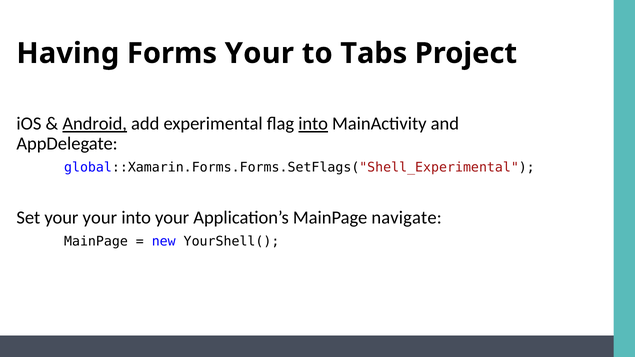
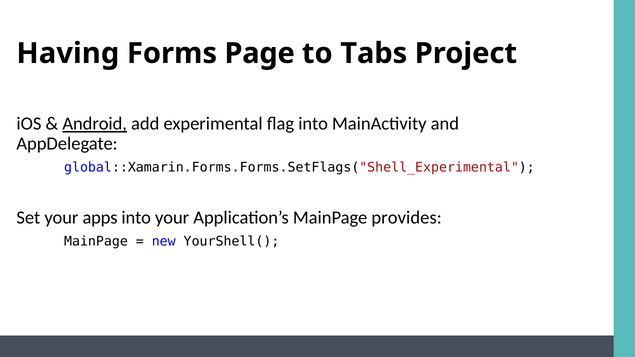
Forms Your: Your -> Page (260, 53)
into underline: present -> none (313, 124)
your your: your -> apps (100, 218)
navigate: navigate -> provides (407, 218)
